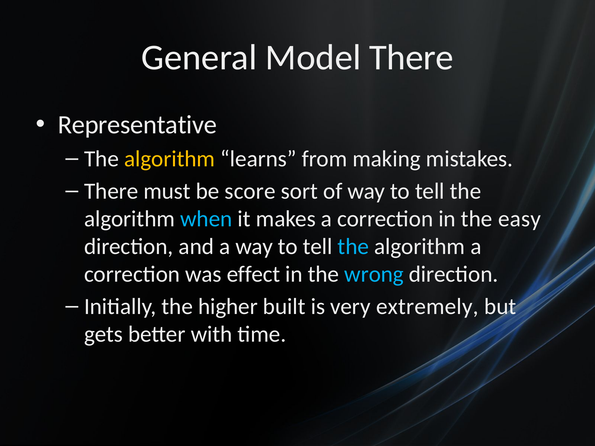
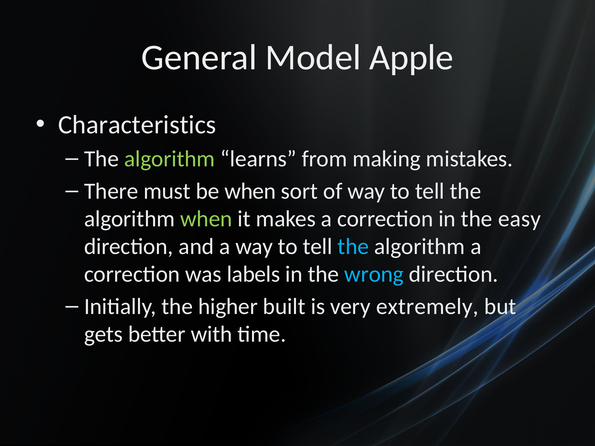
Model There: There -> Apple (411, 58)
Representative: Representative -> Characteristics (137, 125)
algorithm colour: yellow -> light green (170, 159)
be score: score -> when (250, 191)
when colour: light blue -> light green (206, 219)
effect: effect -> labels (253, 274)
